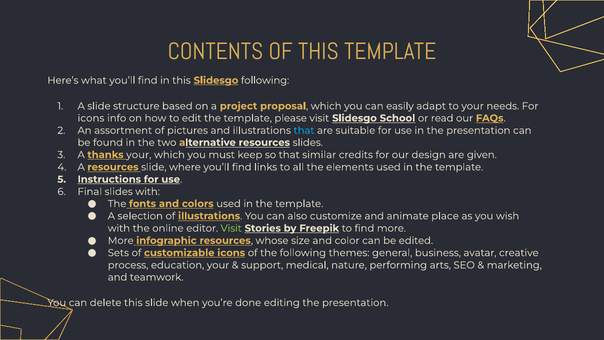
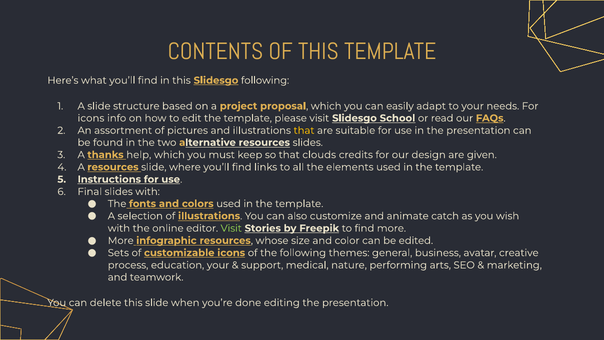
that colour: light blue -> yellow (304, 130)
thanks your: your -> help (139, 155)
similar: similar -> clouds (319, 155)
place: place -> catch (445, 216)
